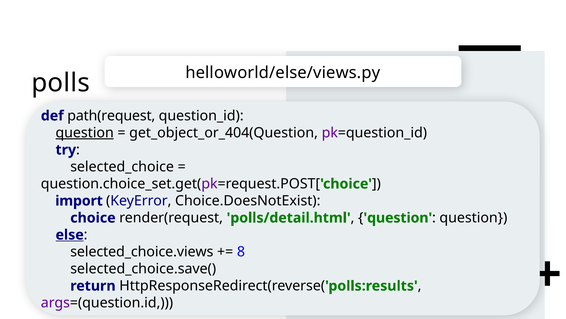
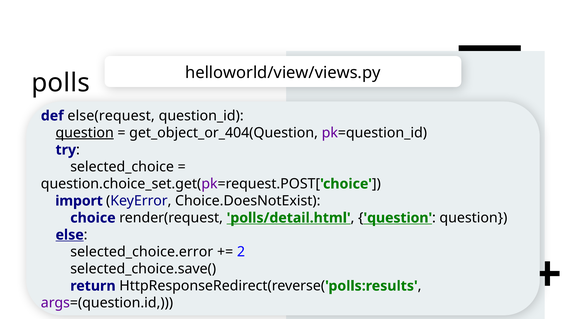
helloworld/else/views.py: helloworld/else/views.py -> helloworld/view/views.py (283, 72)
path(request: path(request -> else(request (111, 116)
polls/detail.html underline: none -> present (289, 217)
question underline: none -> present (398, 217)
selected_choice.views: selected_choice.views -> selected_choice.error (142, 251)
8: 8 -> 2 (241, 251)
